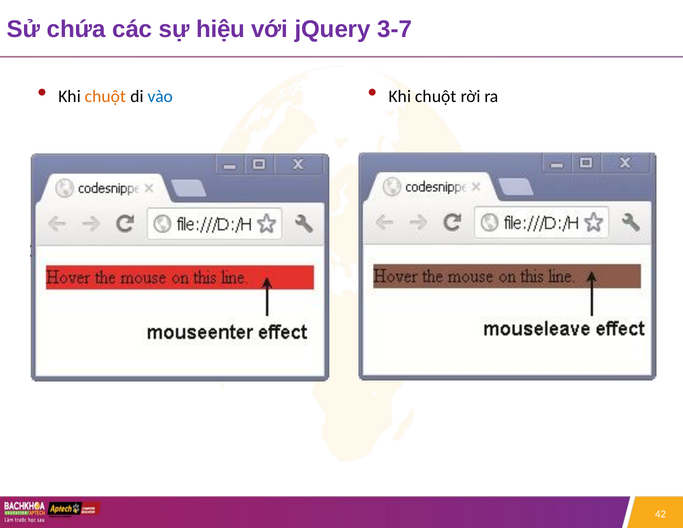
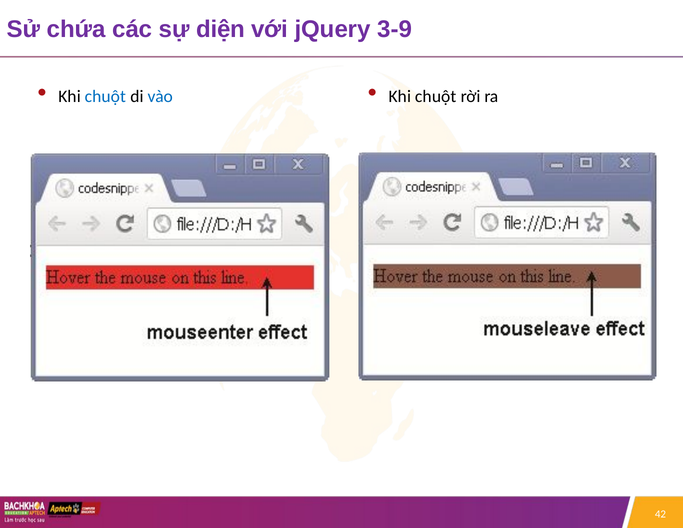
hiệu: hiệu -> diện (221, 29)
3-7: 3-7 -> 3-9 (395, 29)
chuột colour: orange -> blue (105, 96)
